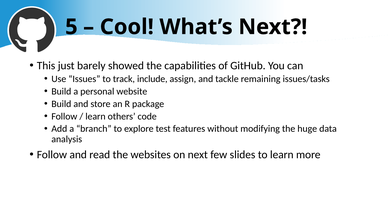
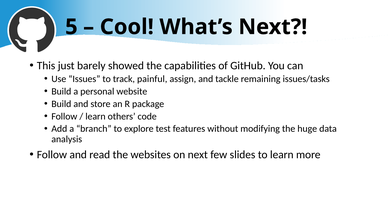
include: include -> painful (152, 79)
